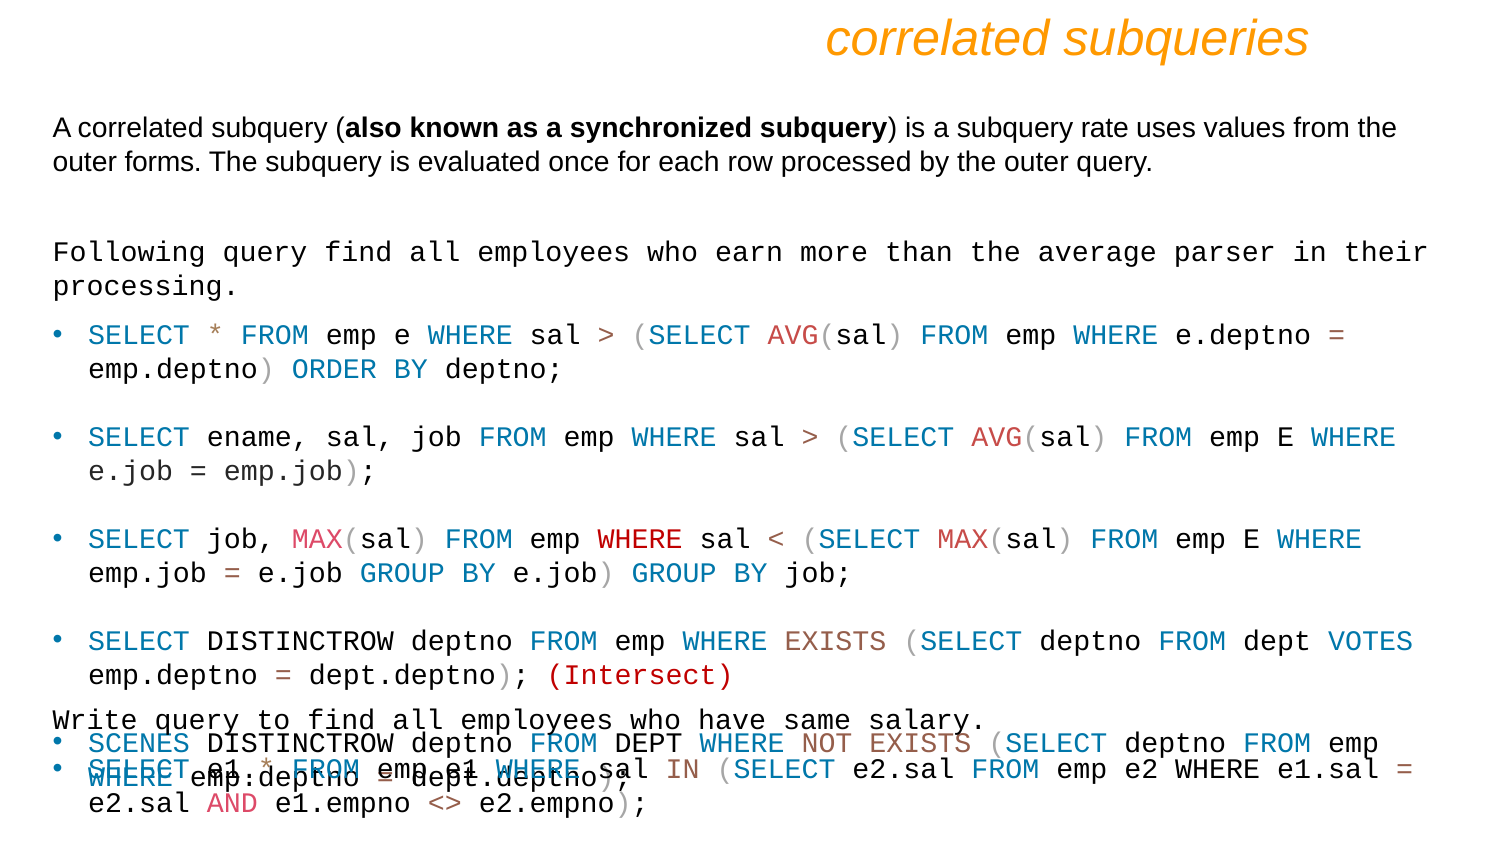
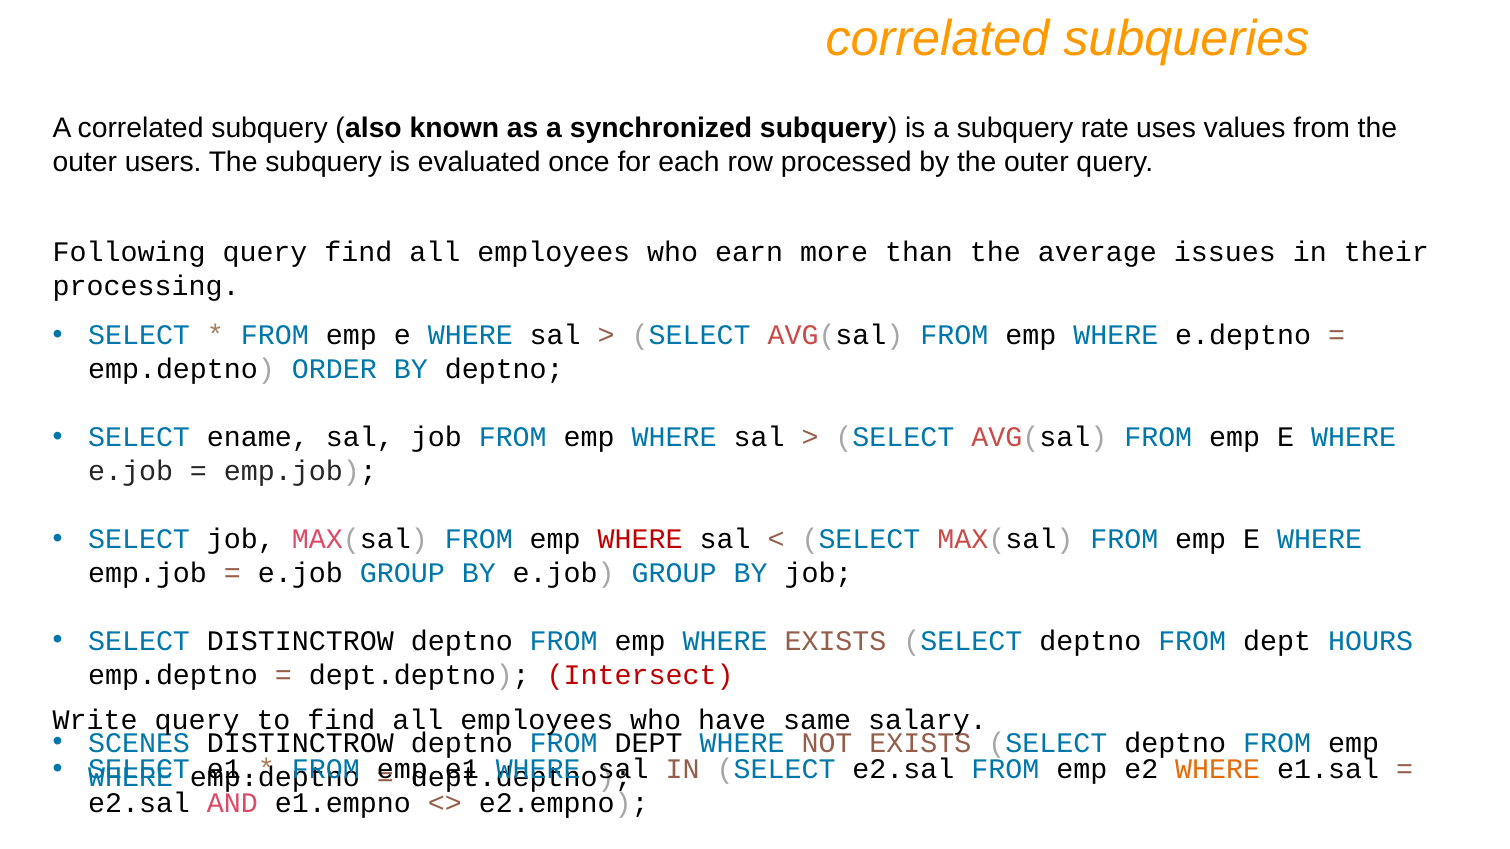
forms: forms -> users (163, 162)
parser: parser -> issues (1225, 253)
VOTES: VOTES -> HOURS (1371, 641)
WHERE colour: black -> orange (1218, 770)
